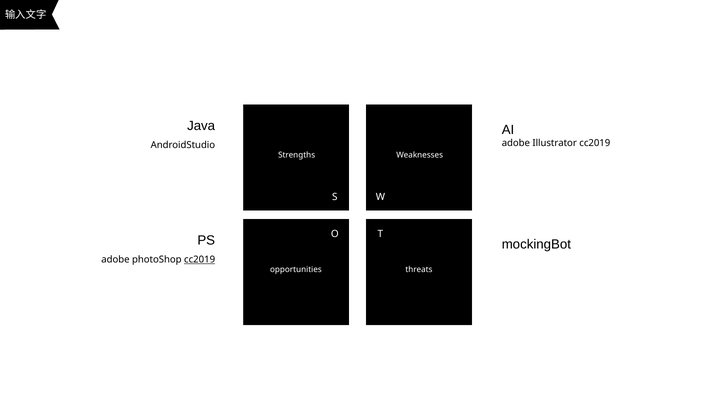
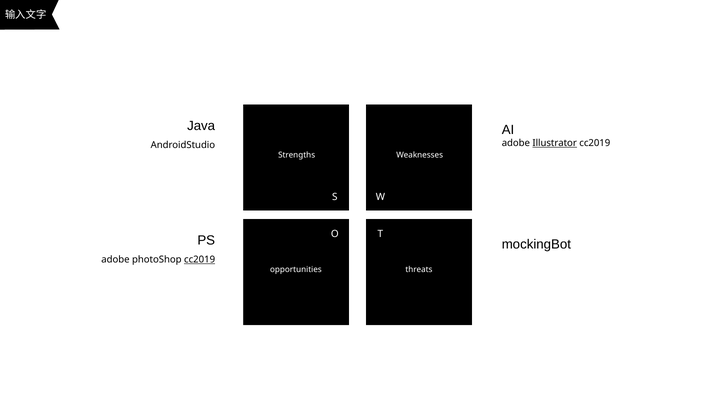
Illustrator underline: none -> present (555, 143)
